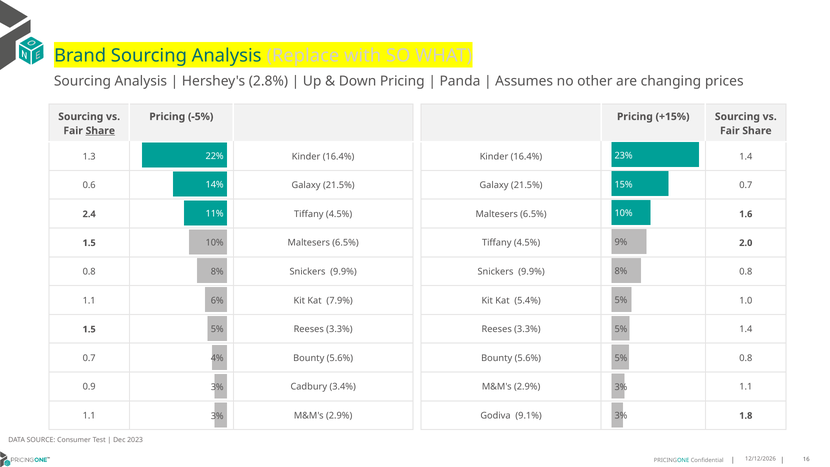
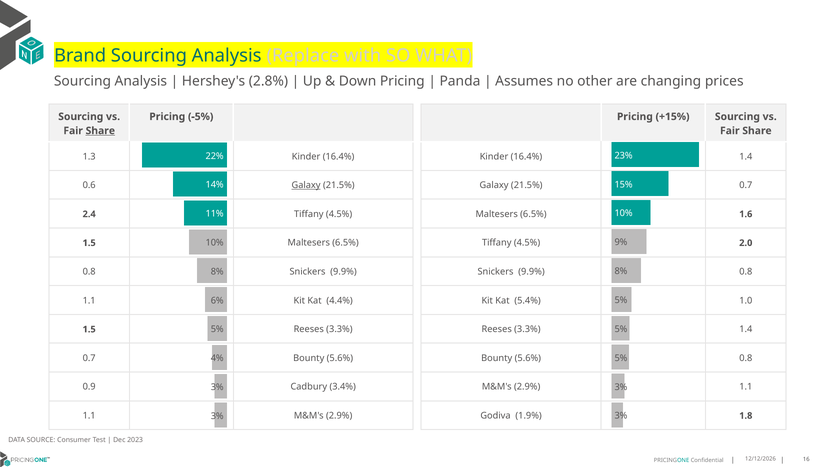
Galaxy underline: none -> present (306, 185)
7.9%: 7.9% -> 4.4% (340, 300)
9.1%: 9.1% -> 1.9% (529, 416)
